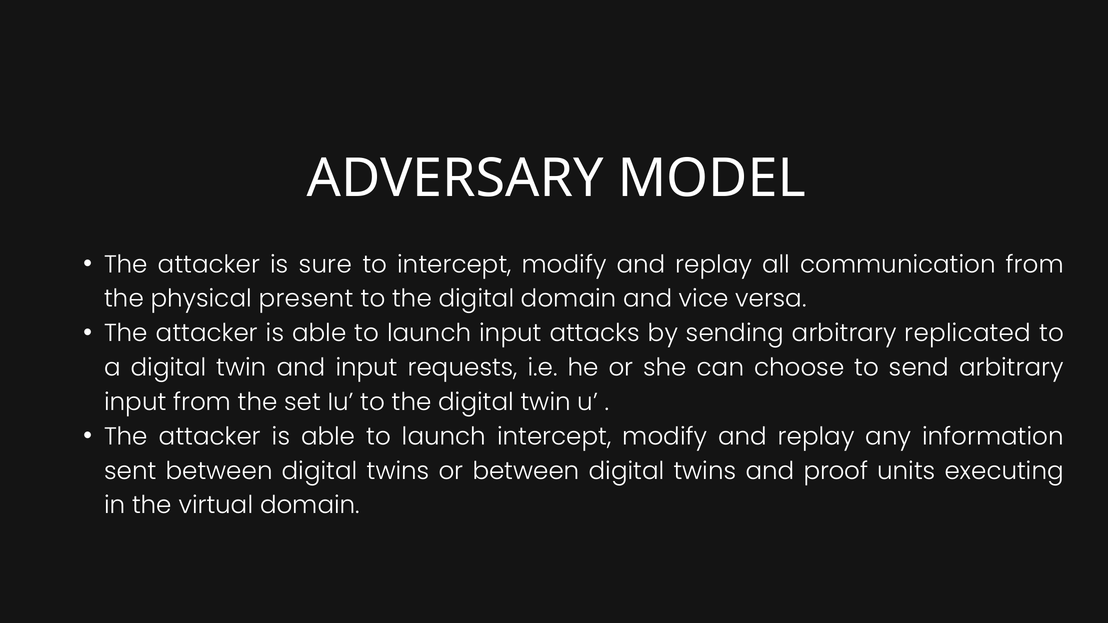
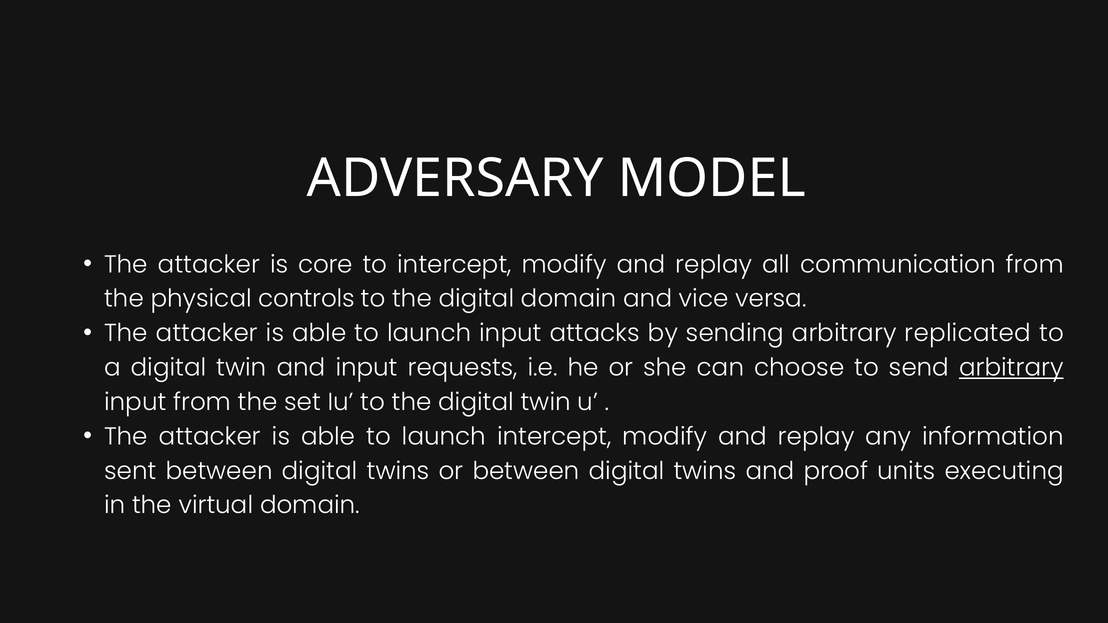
sure: sure -> core (326, 264)
present: present -> controls (306, 299)
arbitrary underline: none -> present (1011, 368)
